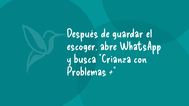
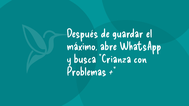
escoger: escoger -> máximo (82, 46)
